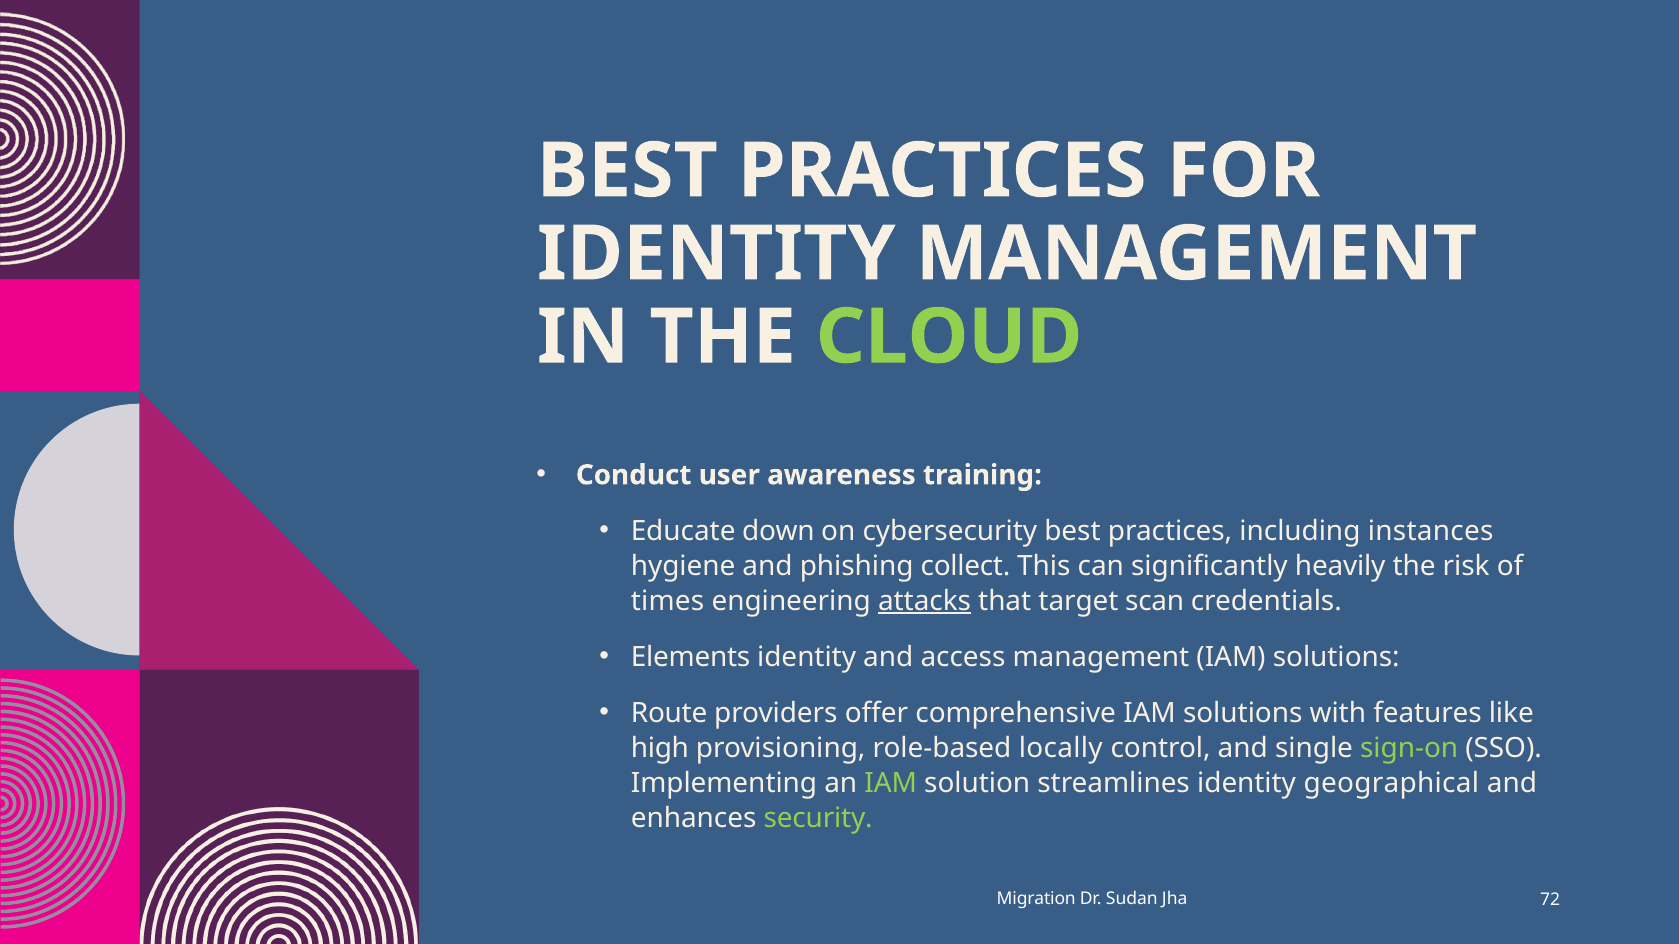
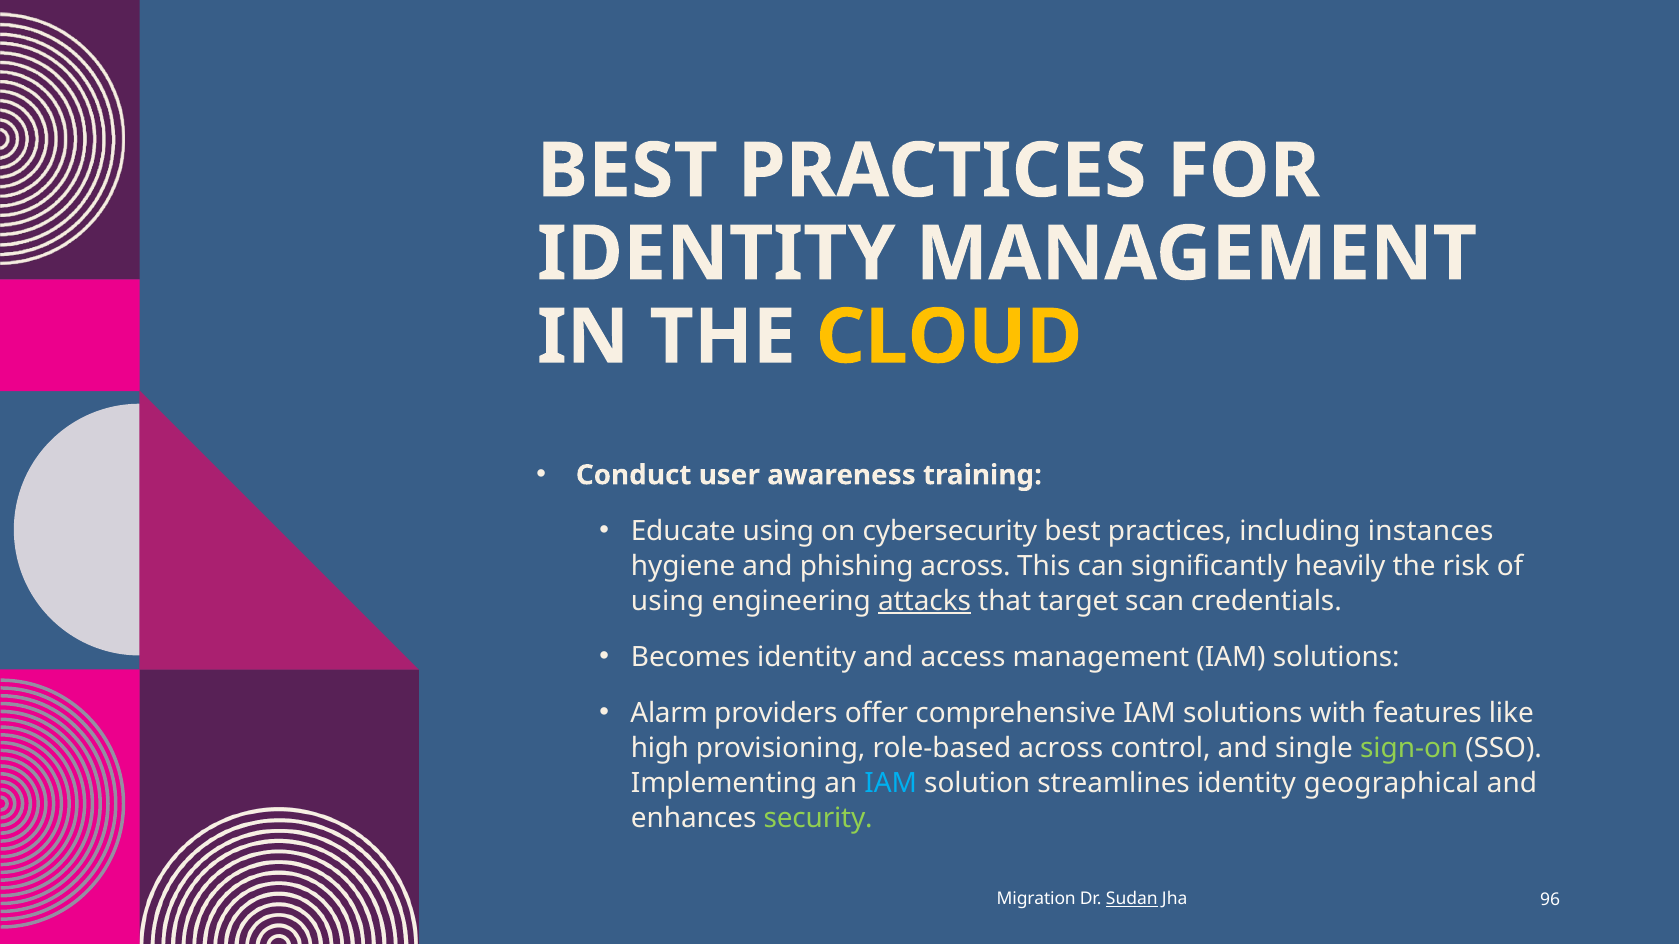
CLOUD colour: light green -> yellow (949, 337)
Educate down: down -> using (778, 531)
phishing collect: collect -> across (966, 566)
times: times -> using (668, 601)
Elements: Elements -> Becomes (690, 657)
Route: Route -> Alarm (669, 713)
role-based locally: locally -> across (1061, 748)
IAM colour: light green -> light blue (891, 783)
Sudan underline: none -> present (1132, 899)
72: 72 -> 96 (1550, 900)
